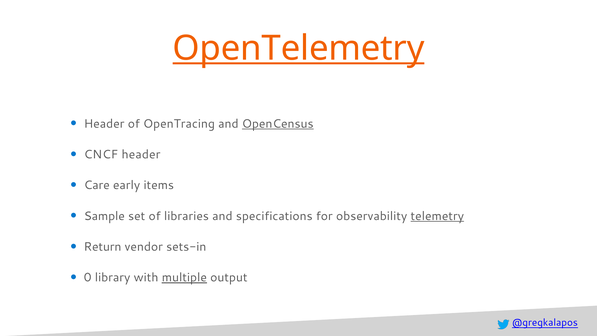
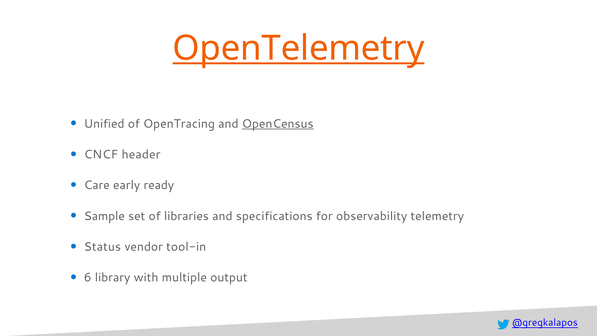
Header: Header -> Unified (104, 124)
items: items -> ready (159, 185)
telemetry underline: present -> none (437, 216)
Return: Return -> Status (102, 247)
sets-in: sets-in -> tool-in (186, 247)
0: 0 -> 6 (88, 277)
multiple underline: present -> none (184, 277)
